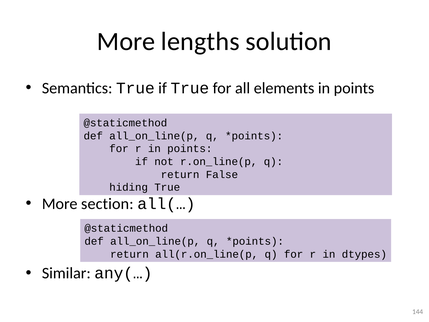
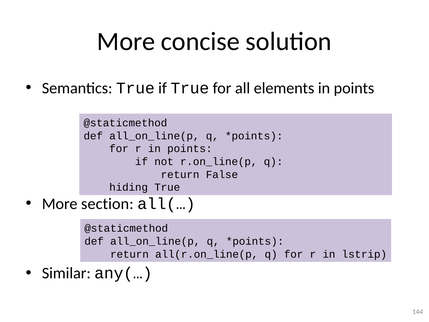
lengths: lengths -> concise (200, 42)
dtypes: dtypes -> lstrip (364, 254)
